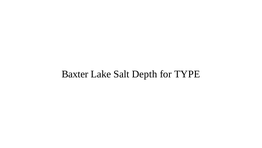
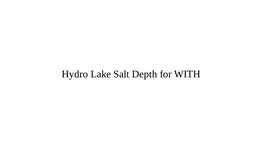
Baxter: Baxter -> Hydro (75, 74)
TYPE: TYPE -> WITH (187, 74)
